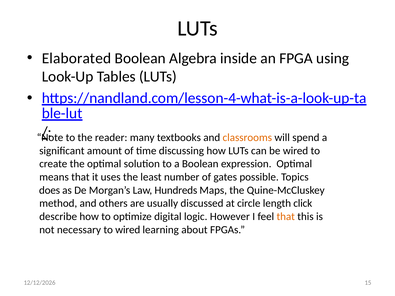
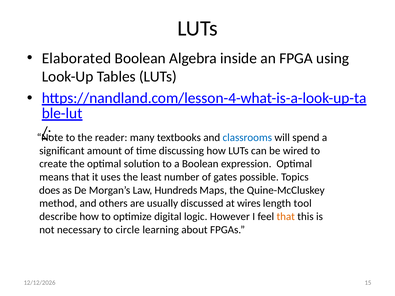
classrooms colour: orange -> blue (247, 138)
circle: circle -> wires (249, 204)
click: click -> tool (303, 204)
to wired: wired -> circle (128, 230)
